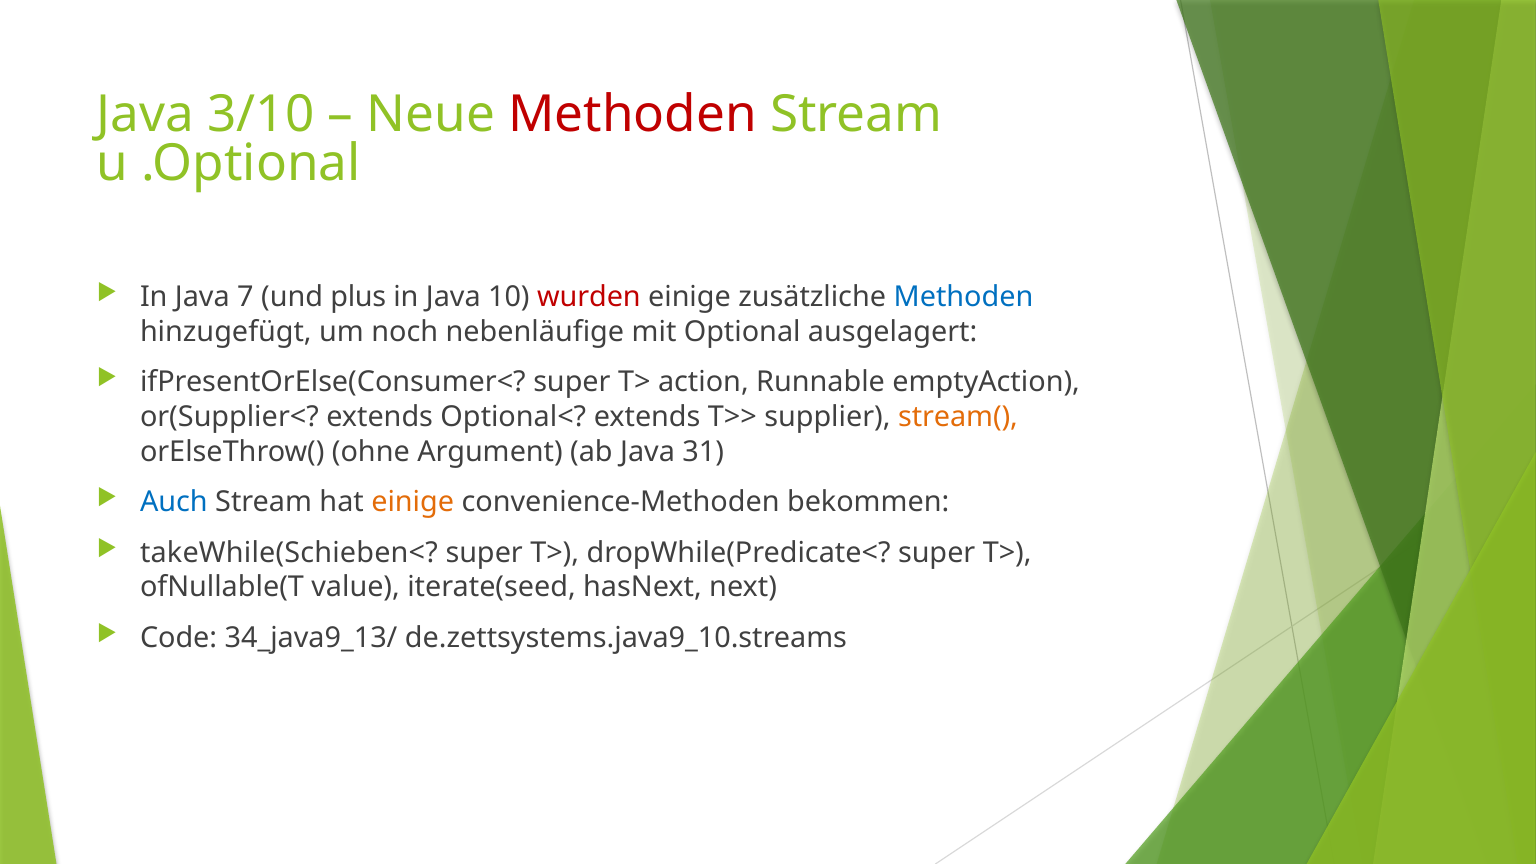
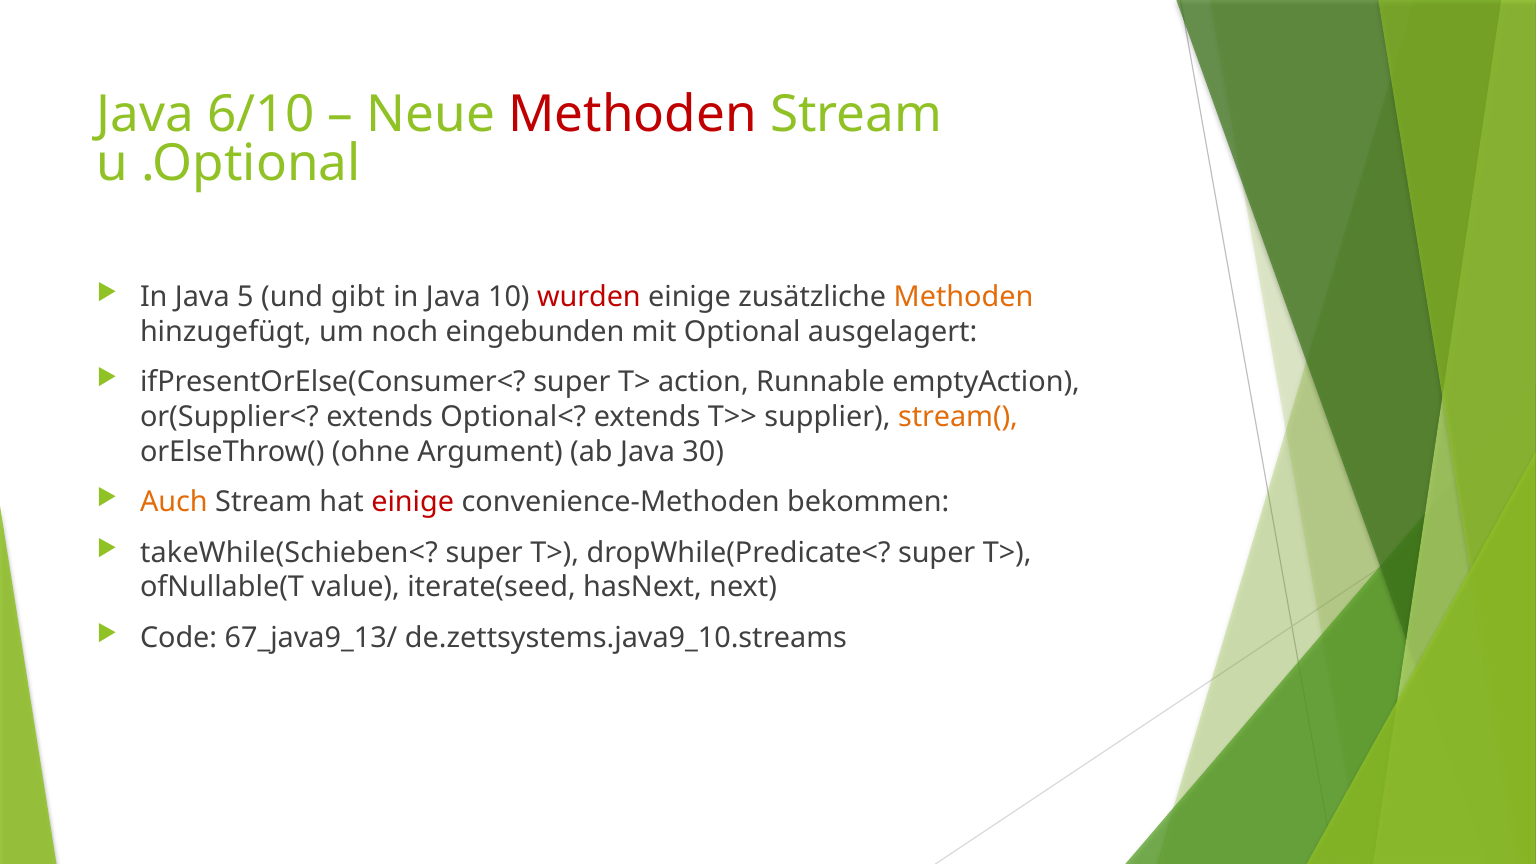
3/10: 3/10 -> 6/10 (261, 115)
7: 7 -> 5 (245, 297)
plus: plus -> gibt (358, 297)
Methoden colour: blue -> orange (964, 297)
nebenläufige: nebenläufige -> eingebunden (535, 332)
31: 31 -> 30 (703, 452)
Auch colour: blue -> orange (174, 502)
einige colour: orange -> red (413, 502)
34_java9_13/: 34_java9_13/ -> 67_java9_13/ (311, 638)
